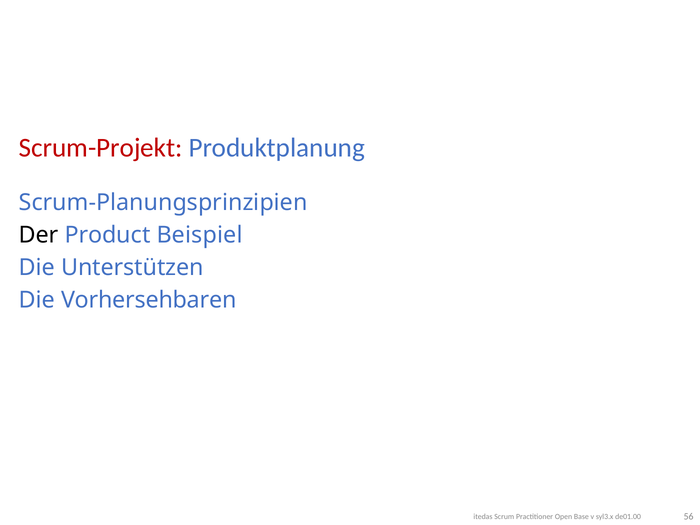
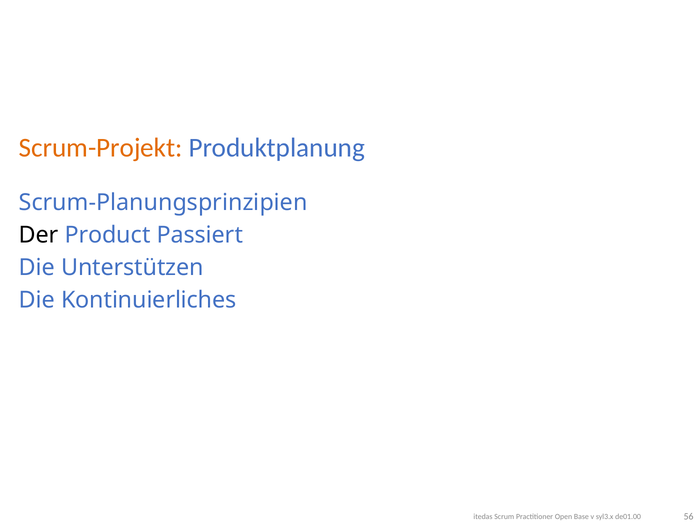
Scrum-Projekt colour: red -> orange (101, 148)
Beispiel: Beispiel -> Passiert (200, 235)
Vorhersehbaren: Vorhersehbaren -> Kontinuierliches (149, 300)
